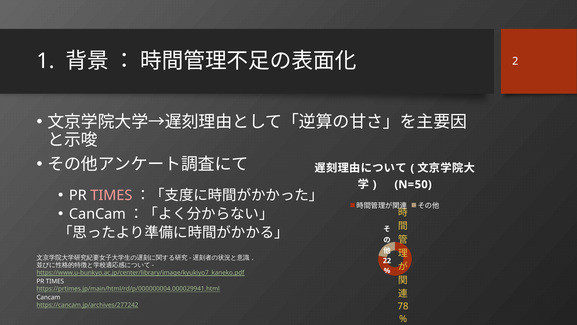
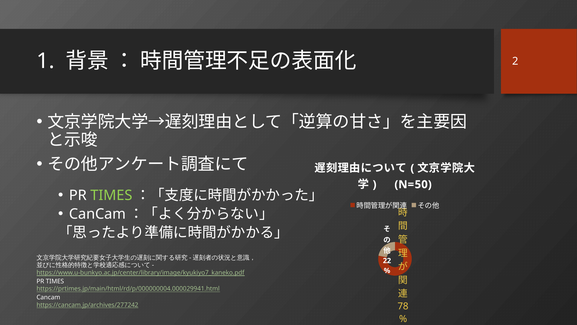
TIMES colour: pink -> light green (111, 195)
